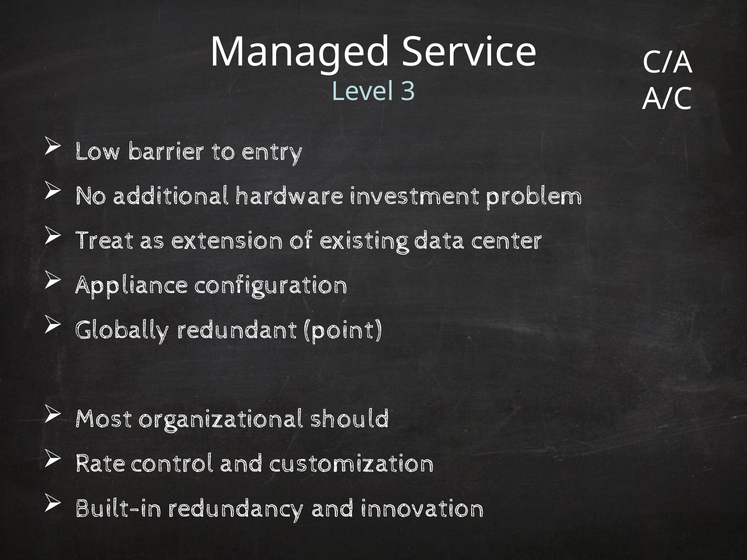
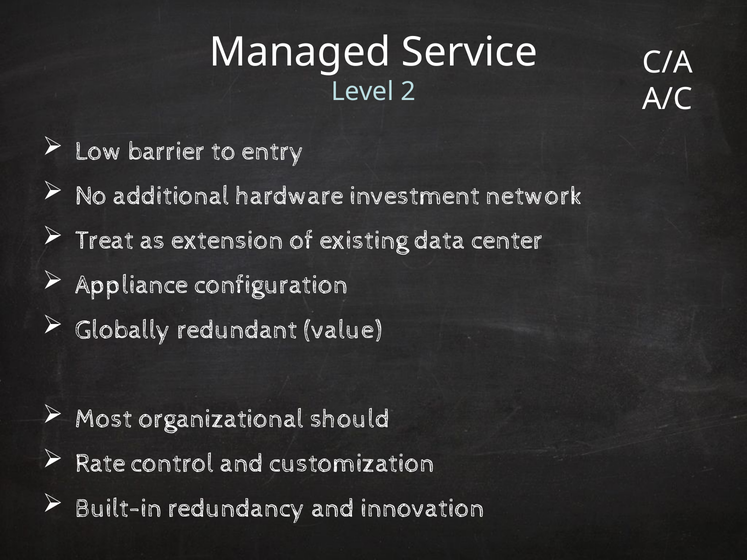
3: 3 -> 2 (408, 92)
problem: problem -> network (535, 196)
point: point -> value (343, 330)
